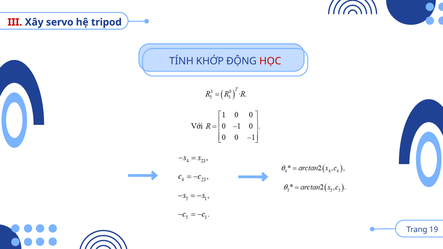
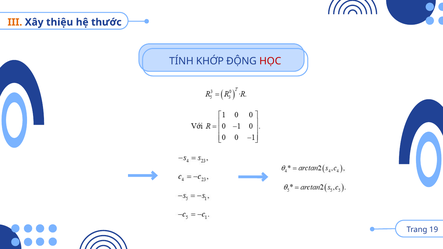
III colour: red -> orange (15, 22)
servo: servo -> thiệu (60, 22)
tripod: tripod -> thước (106, 22)
